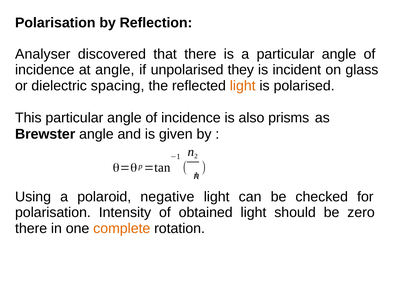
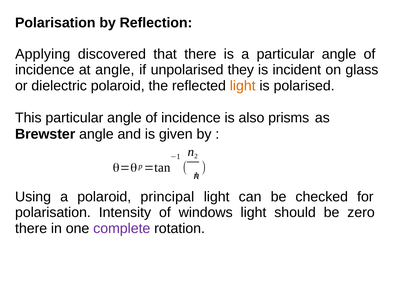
Analyser: Analyser -> Applying (43, 54)
dielectric spacing: spacing -> polaroid (118, 86)
negative: negative -> principal (167, 196)
obtained: obtained -> windows (206, 212)
complete colour: orange -> purple (122, 228)
